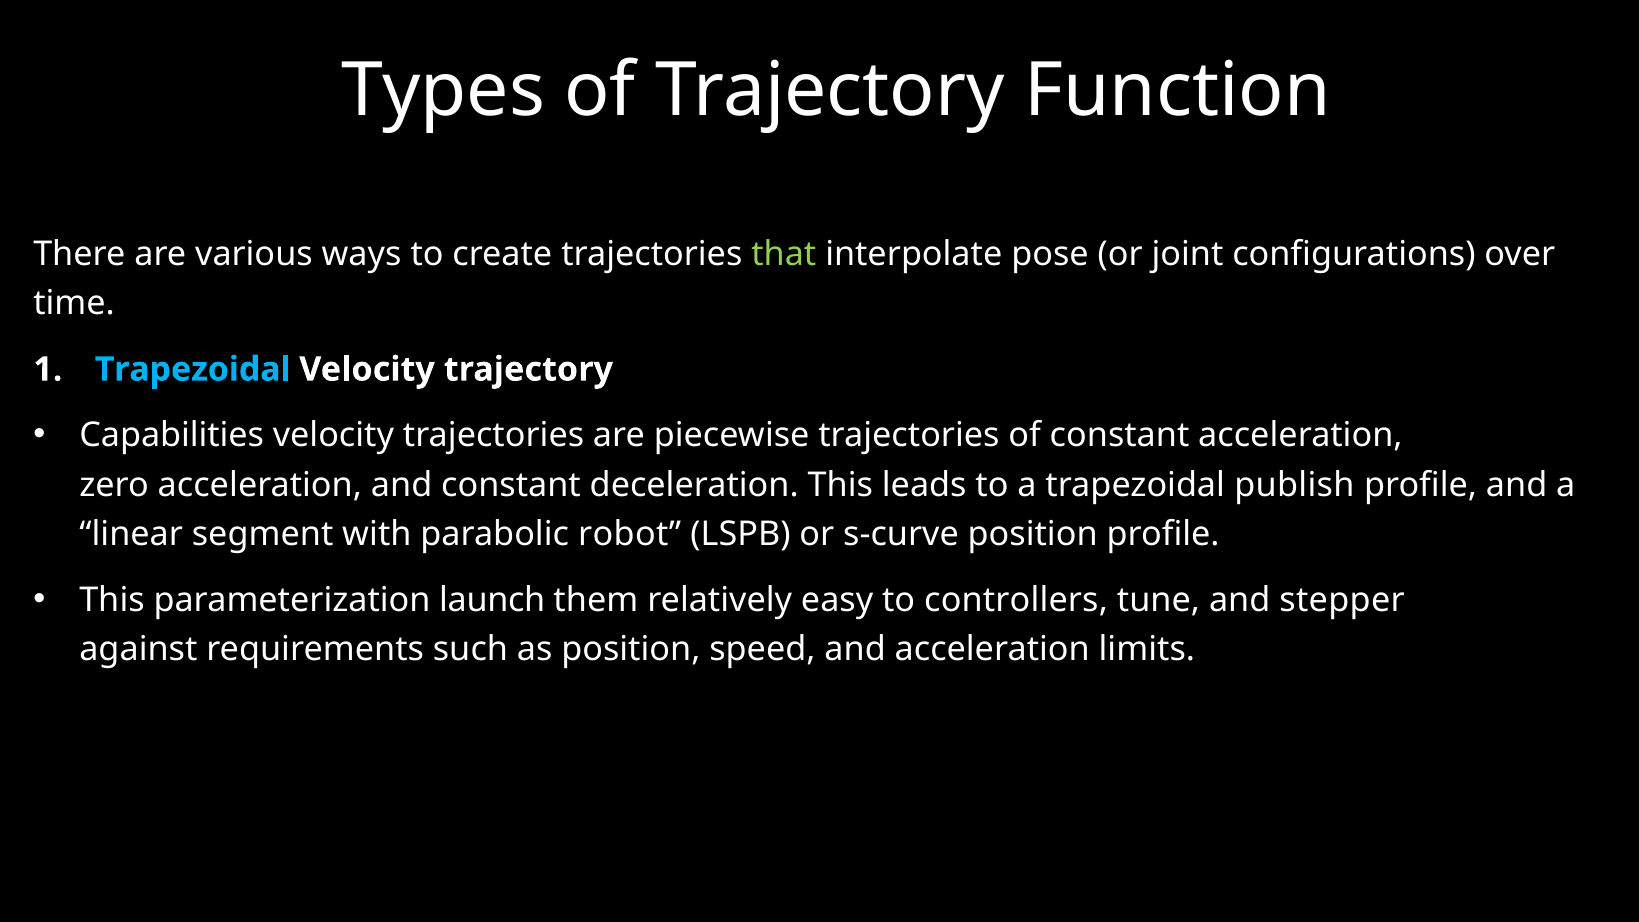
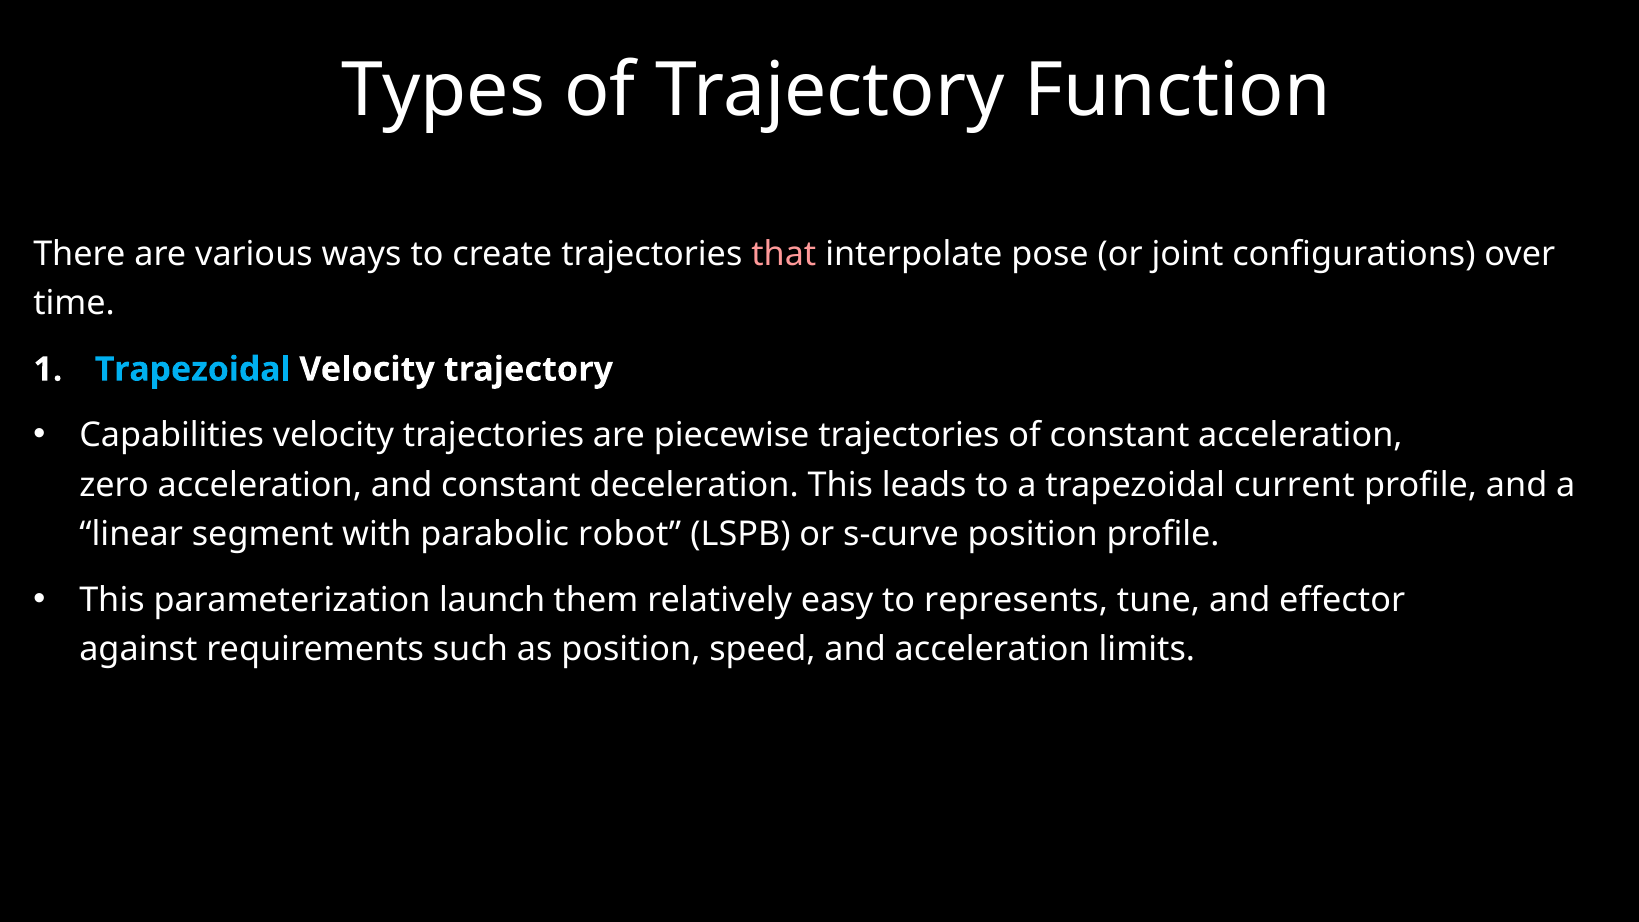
that colour: light green -> pink (784, 254)
publish: publish -> current (1294, 485)
controllers: controllers -> represents (1016, 600)
stepper: stepper -> effector (1342, 600)
